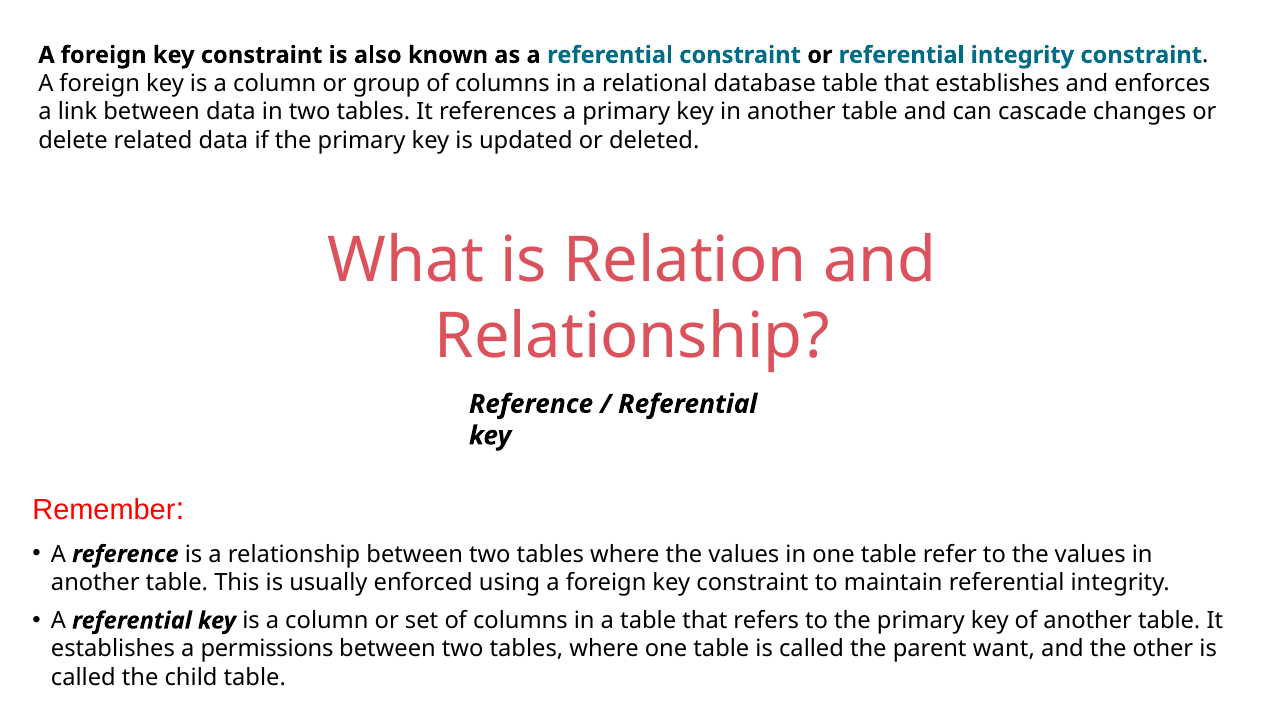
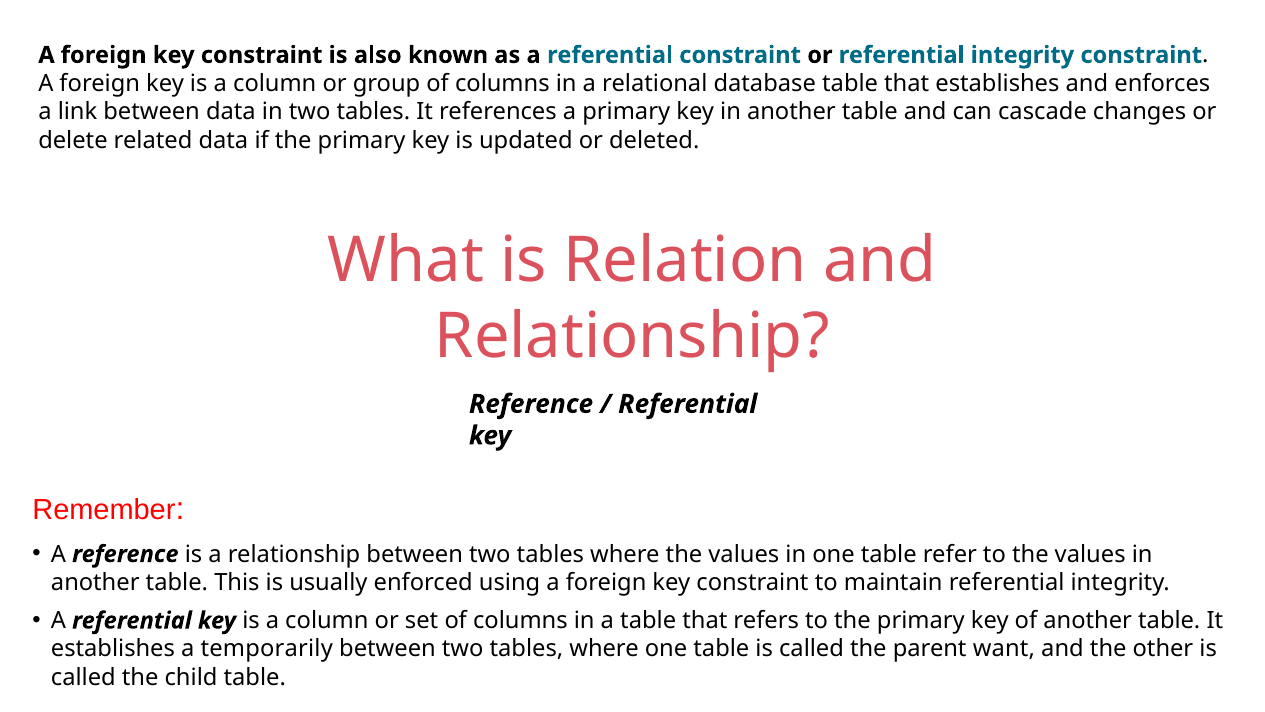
permissions: permissions -> temporarily (267, 649)
